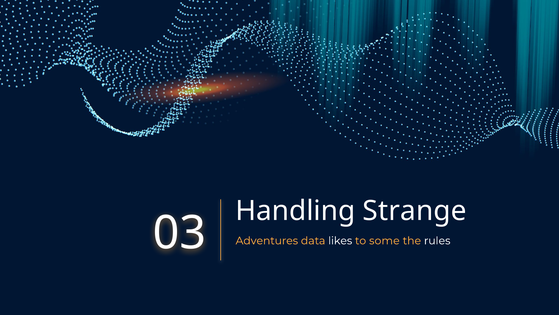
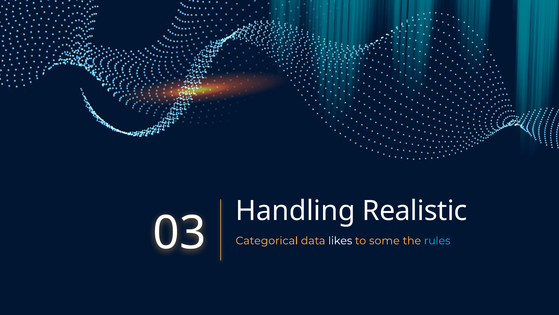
Strange: Strange -> Realistic (415, 210)
Adventures: Adventures -> Categorical (267, 240)
rules colour: white -> light blue (437, 240)
